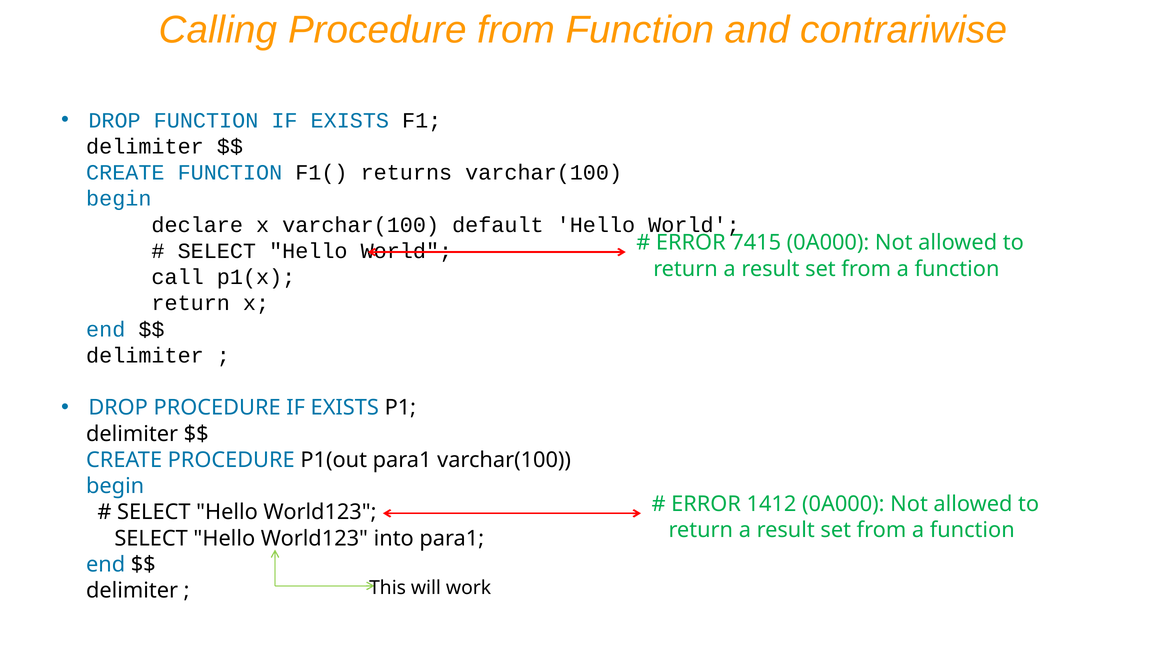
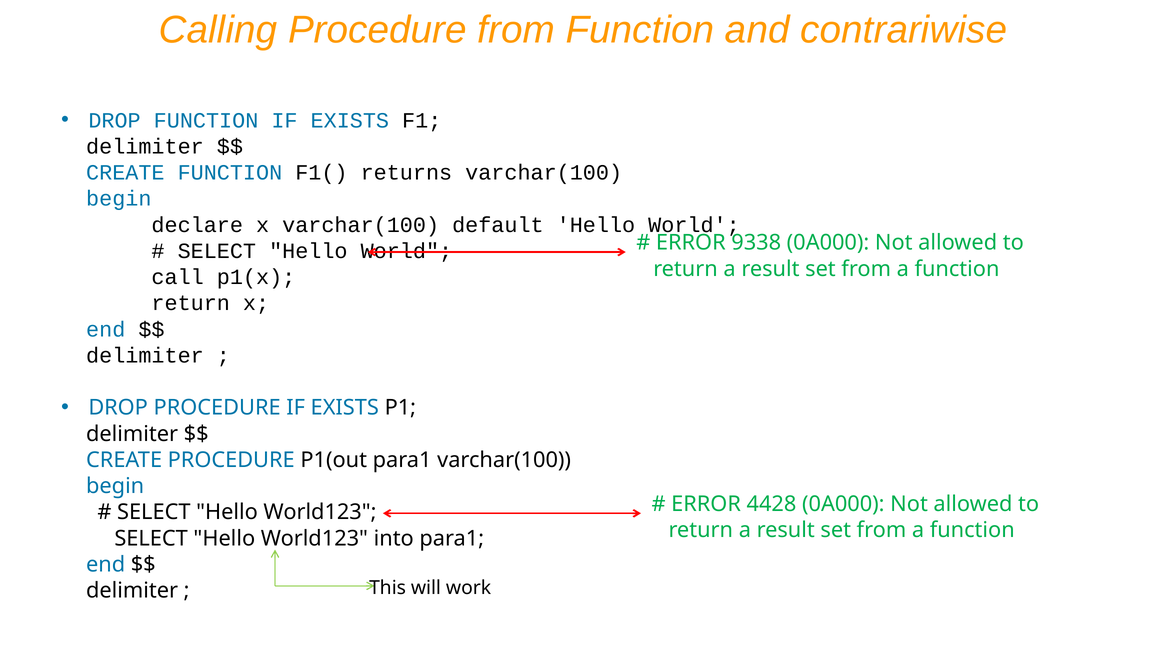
7415: 7415 -> 9338 (756, 243)
1412: 1412 -> 4428 (771, 505)
